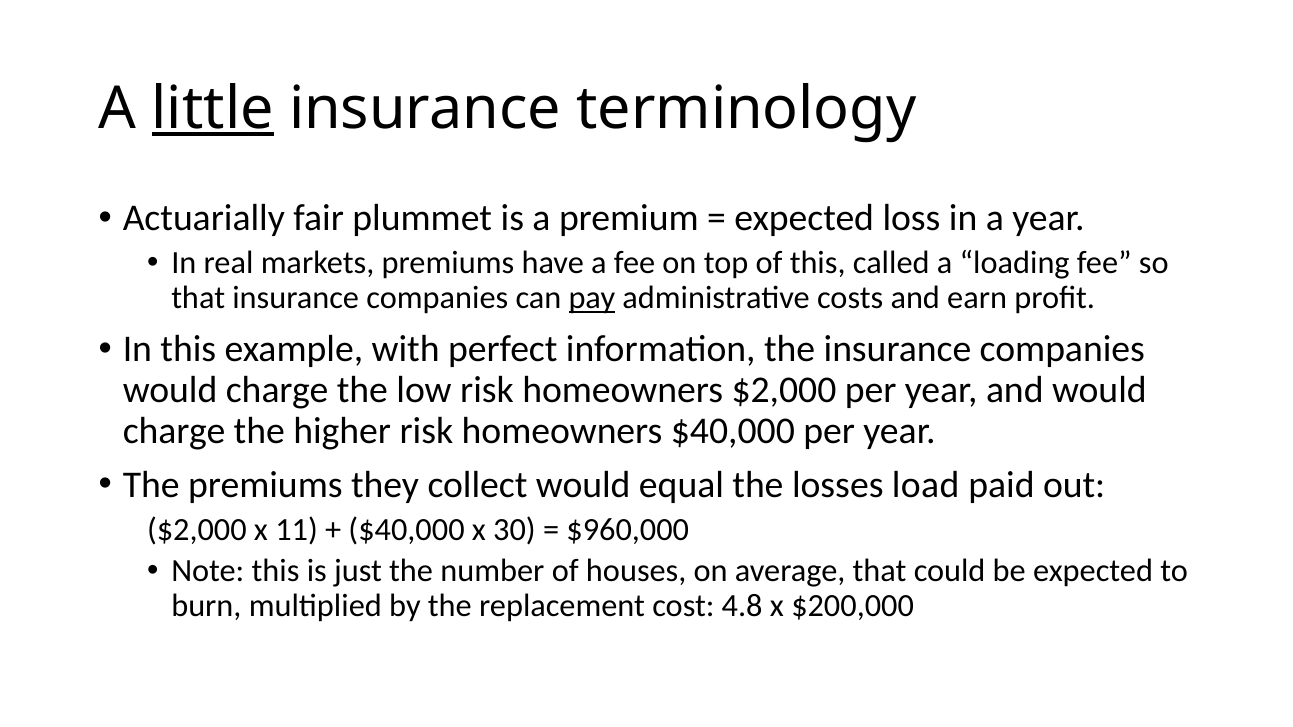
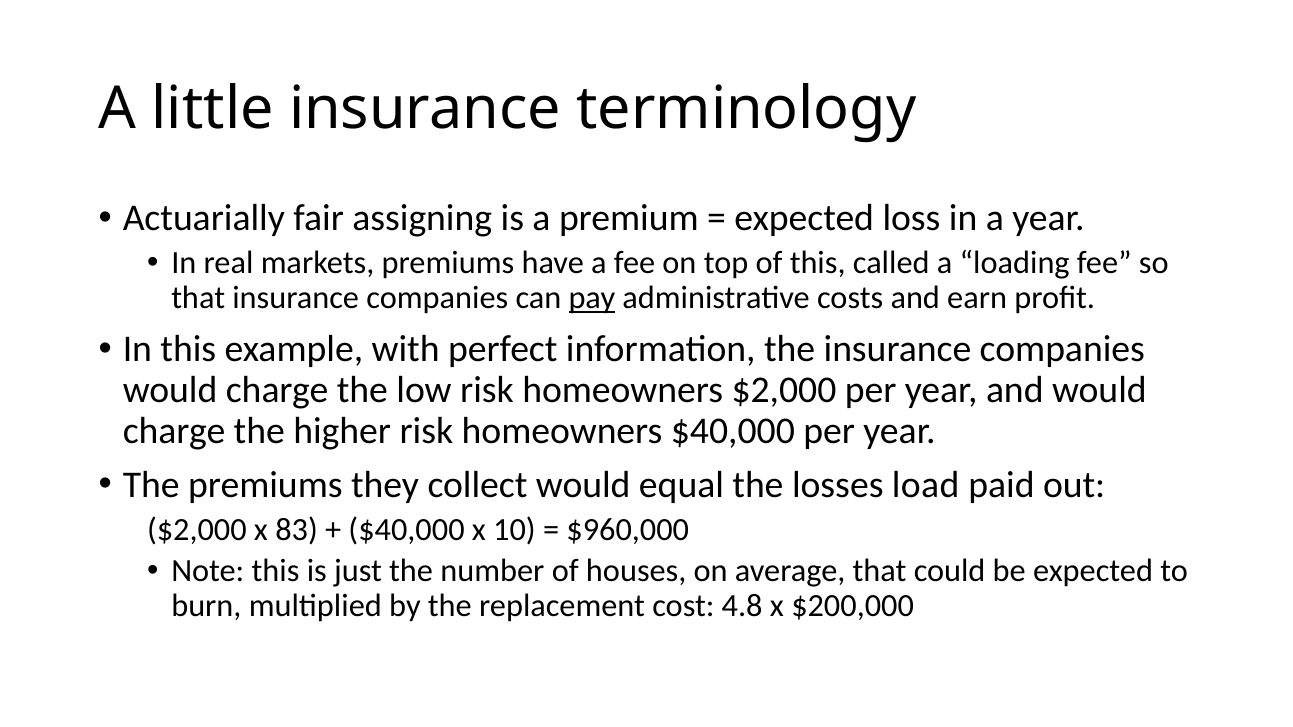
little underline: present -> none (213, 109)
plummet: plummet -> assigning (422, 219)
11: 11 -> 83 (297, 530)
30: 30 -> 10 (514, 530)
